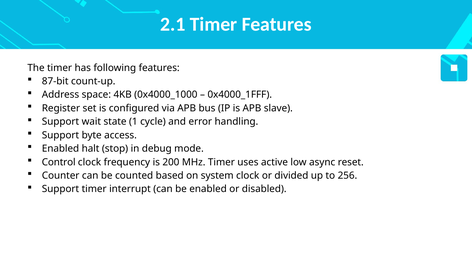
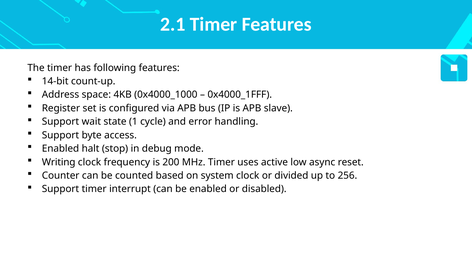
87-bit: 87-bit -> 14-bit (55, 81)
Control: Control -> Writing (59, 162)
